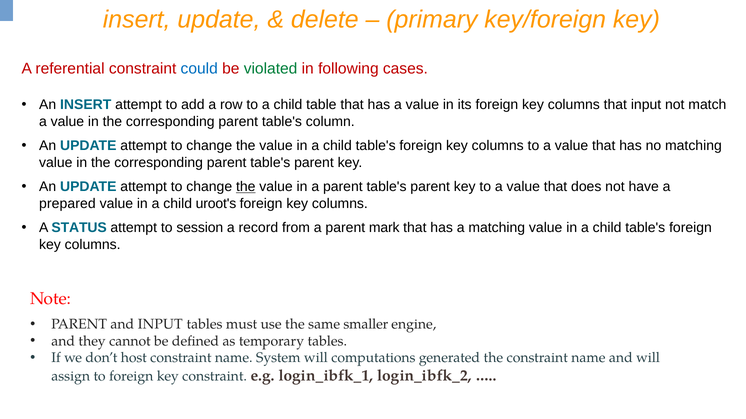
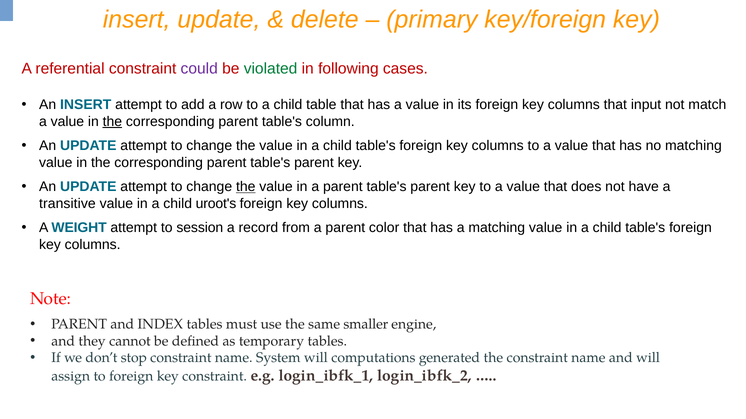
could colour: blue -> purple (199, 69)
the underline: none -> present (112, 122)
prepared: prepared -> transitive (67, 204)
STATUS: STATUS -> WEIGHT (79, 228)
mark: mark -> color (384, 228)
and INPUT: INPUT -> INDEX (160, 325)
host: host -> stop (134, 358)
